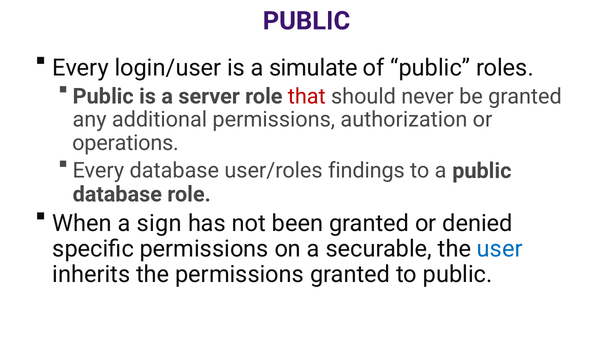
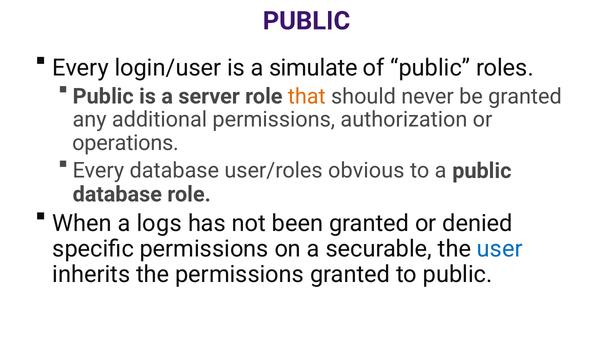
that colour: red -> orange (307, 96)
findings: findings -> obvious (366, 171)
sign: sign -> logs (159, 223)
